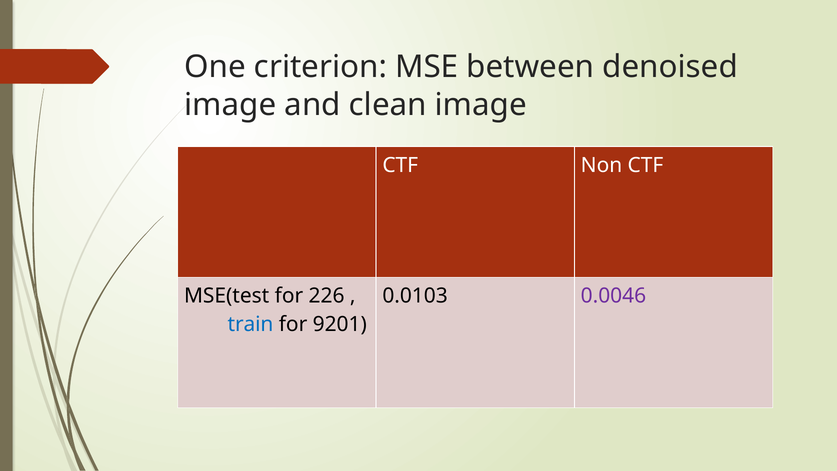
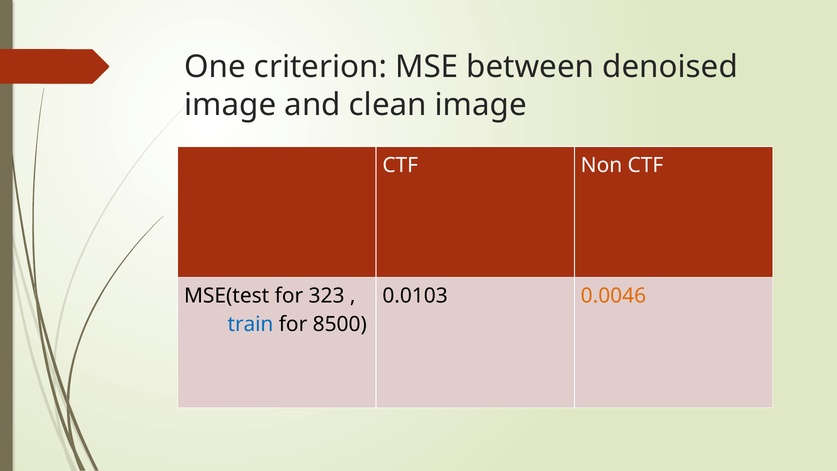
226: 226 -> 323 (327, 296)
0.0046 colour: purple -> orange (613, 296)
9201: 9201 -> 8500 (340, 324)
